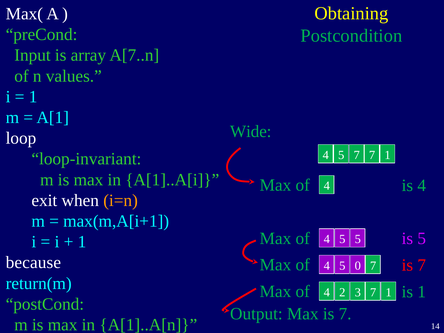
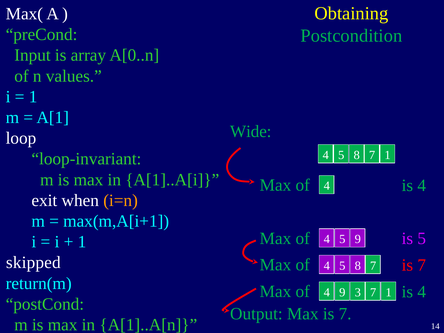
A[7..n: A[7..n -> A[0..n (134, 55)
7: 7 -> 8 (357, 155)
5 5: 5 -> 9 (358, 239)
because: because -> skipped (33, 263)
of 4 5 0: 0 -> 8 (358, 266)
4 2: 2 -> 9 (342, 292)
1 is 1: 1 -> 4 (422, 292)
